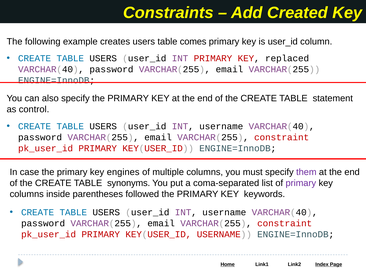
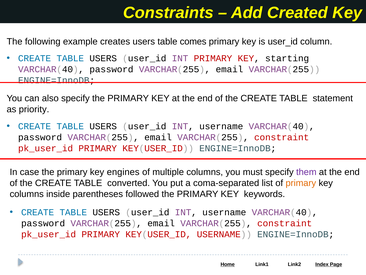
replaced: replaced -> starting (287, 58)
control: control -> priority (34, 109)
synonyms: synonyms -> converted (129, 183)
primary colour: purple -> orange (301, 183)
